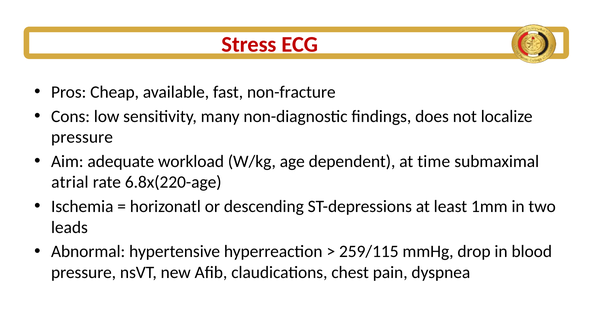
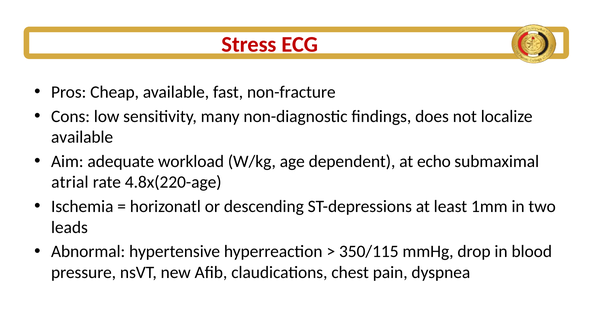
pressure: pressure -> available (82, 137)
time: time -> echo (434, 161)
6.8x(220-age: 6.8x(220-age -> 4.8x(220-age (173, 182)
259/115: 259/115 -> 350/115 (369, 252)
